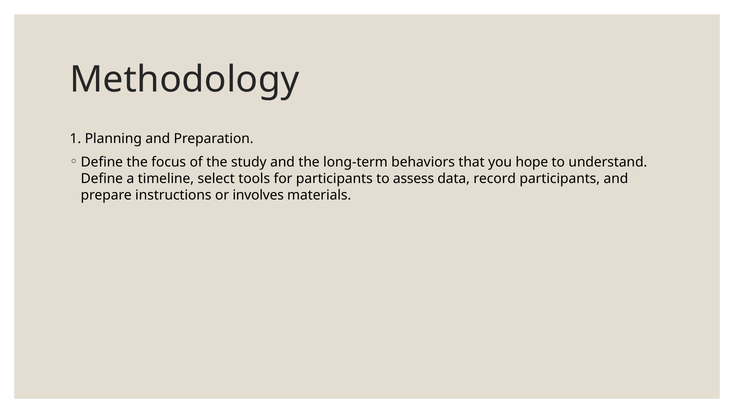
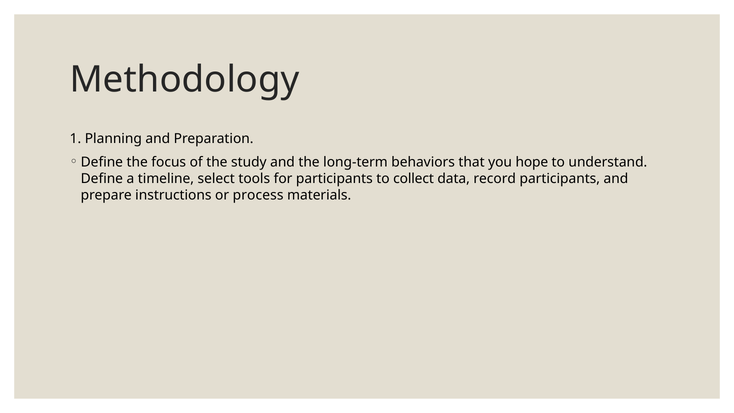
assess: assess -> collect (414, 179)
involves: involves -> process (258, 195)
